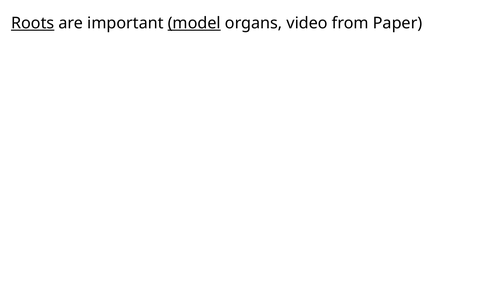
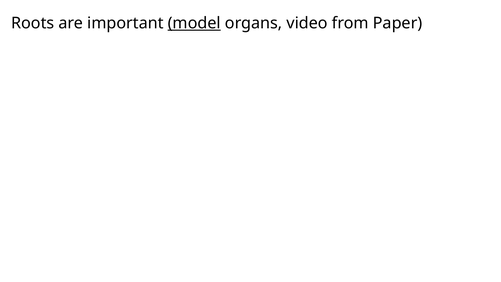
Roots underline: present -> none (33, 23)
